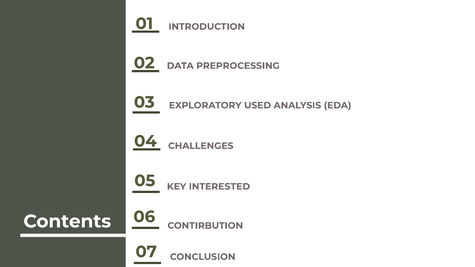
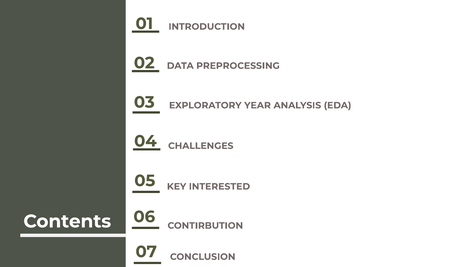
USED: USED -> YEAR (258, 105)
